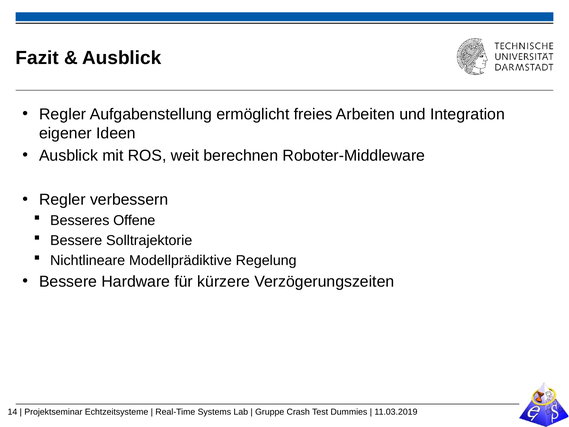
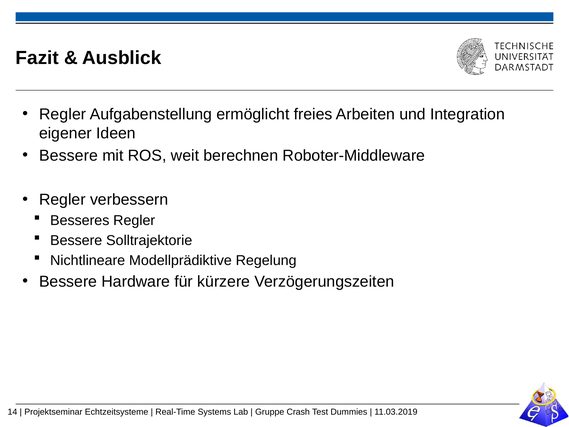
Ausblick: Ausblick -> Bessere (68, 155)
Besseres Offene: Offene -> Regler (134, 220)
